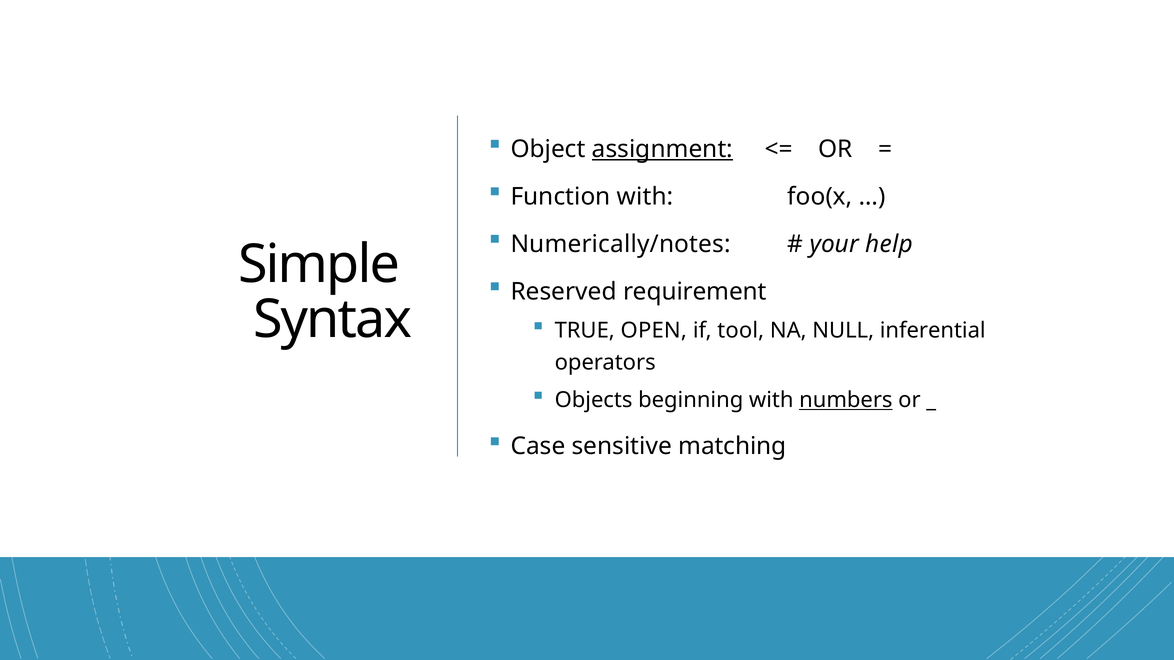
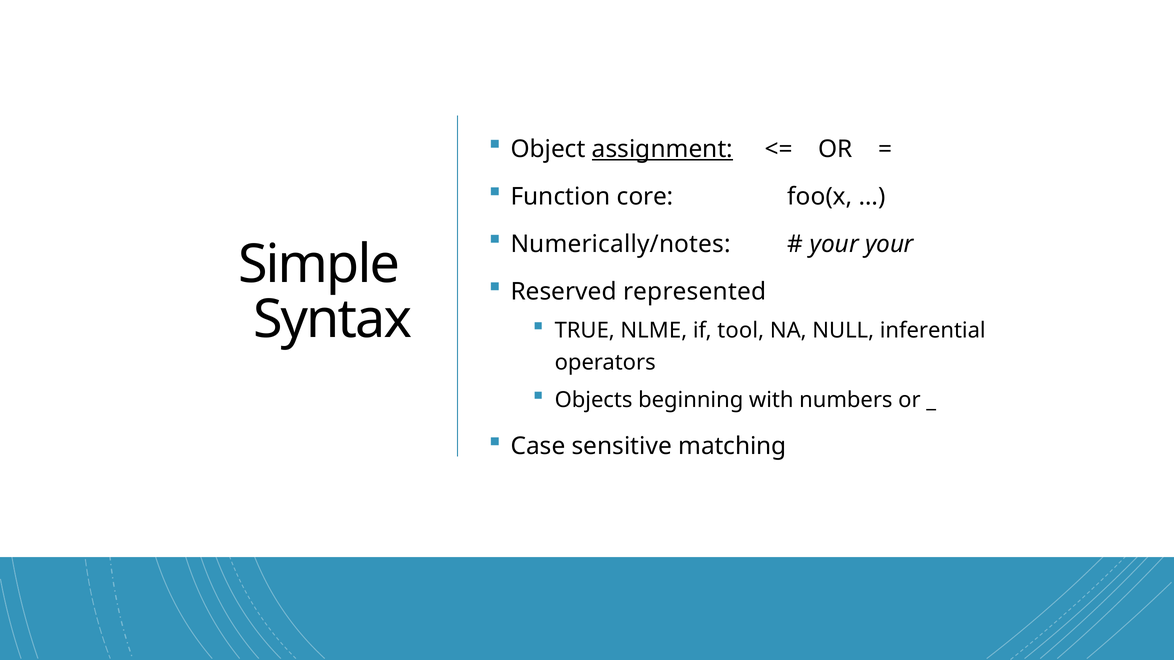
Function with: with -> core (645, 197)
your help: help -> your (889, 244)
requirement: requirement -> represented (695, 292)
OPEN: OPEN -> NLME (654, 331)
numbers underline: present -> none (846, 400)
